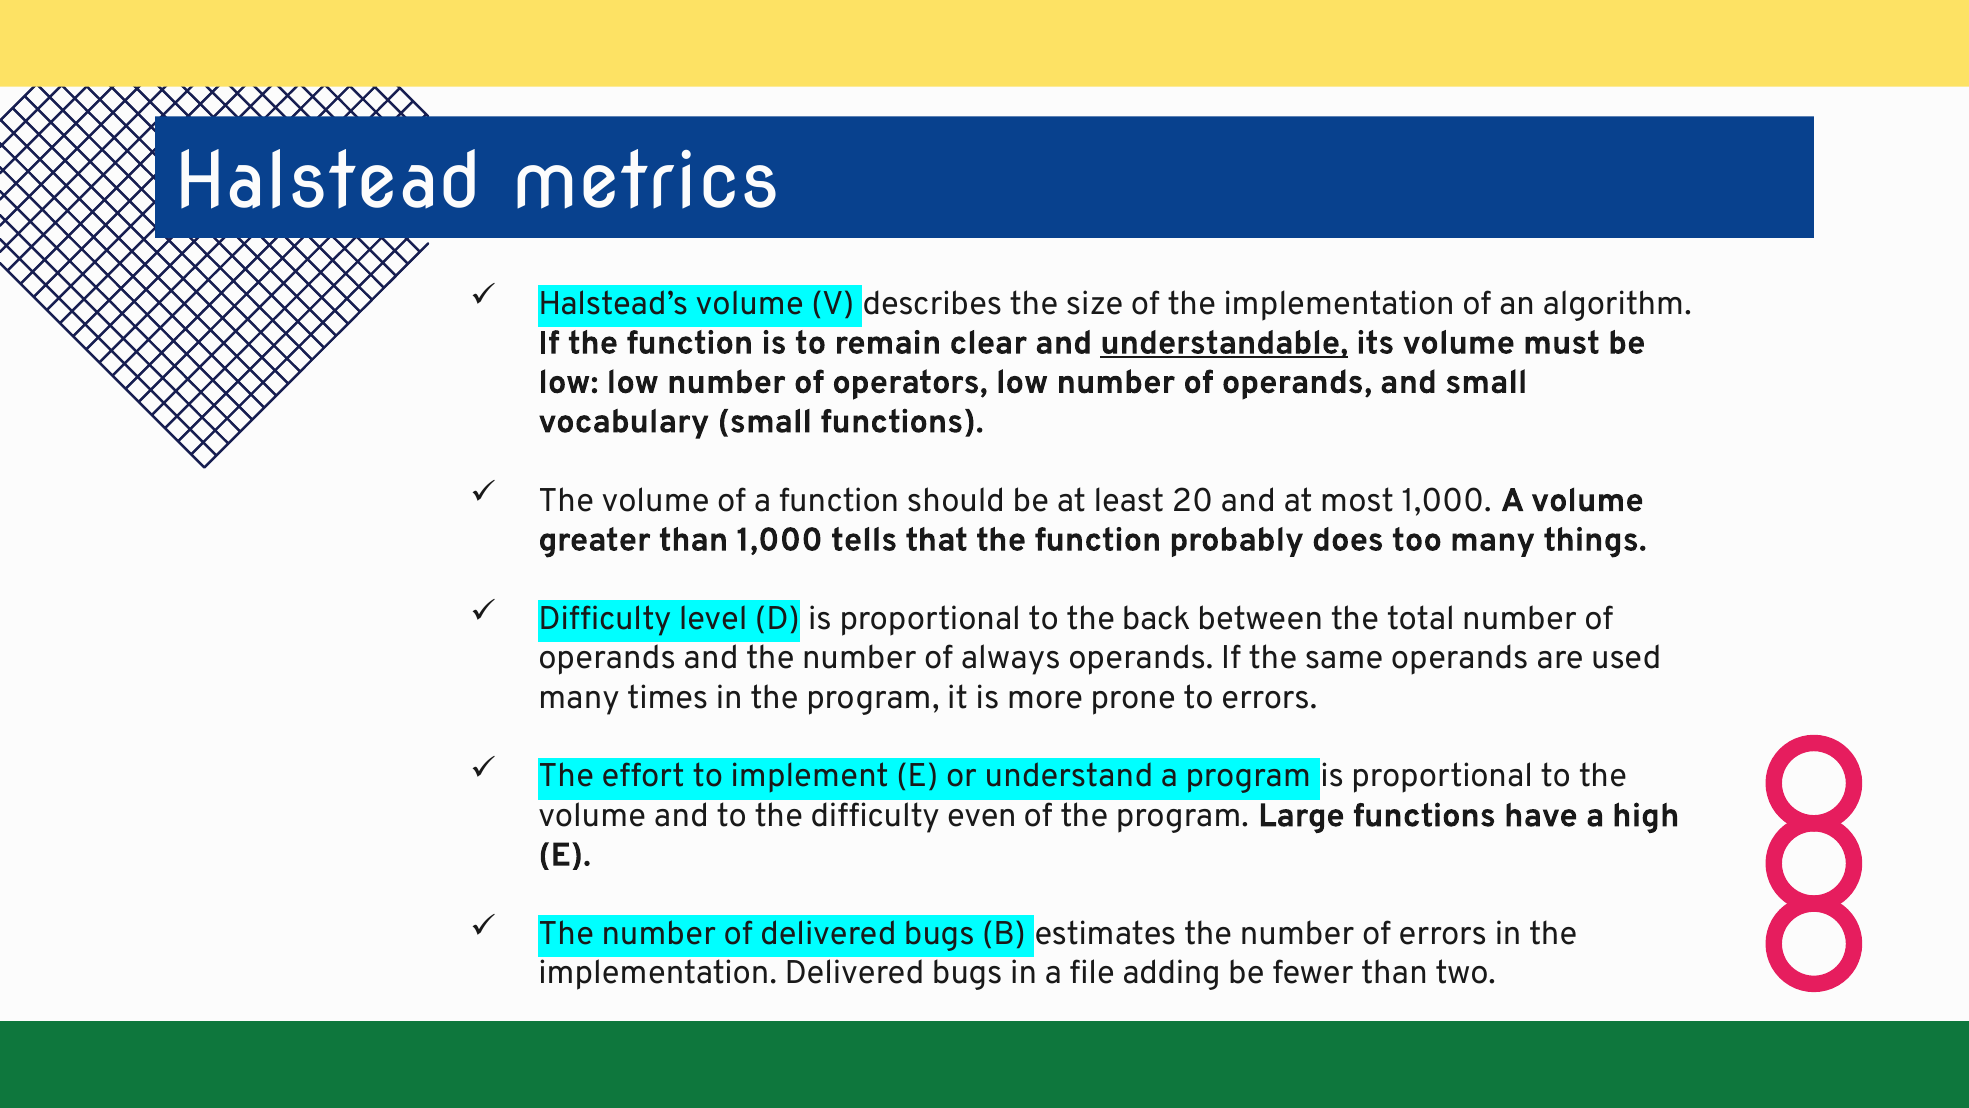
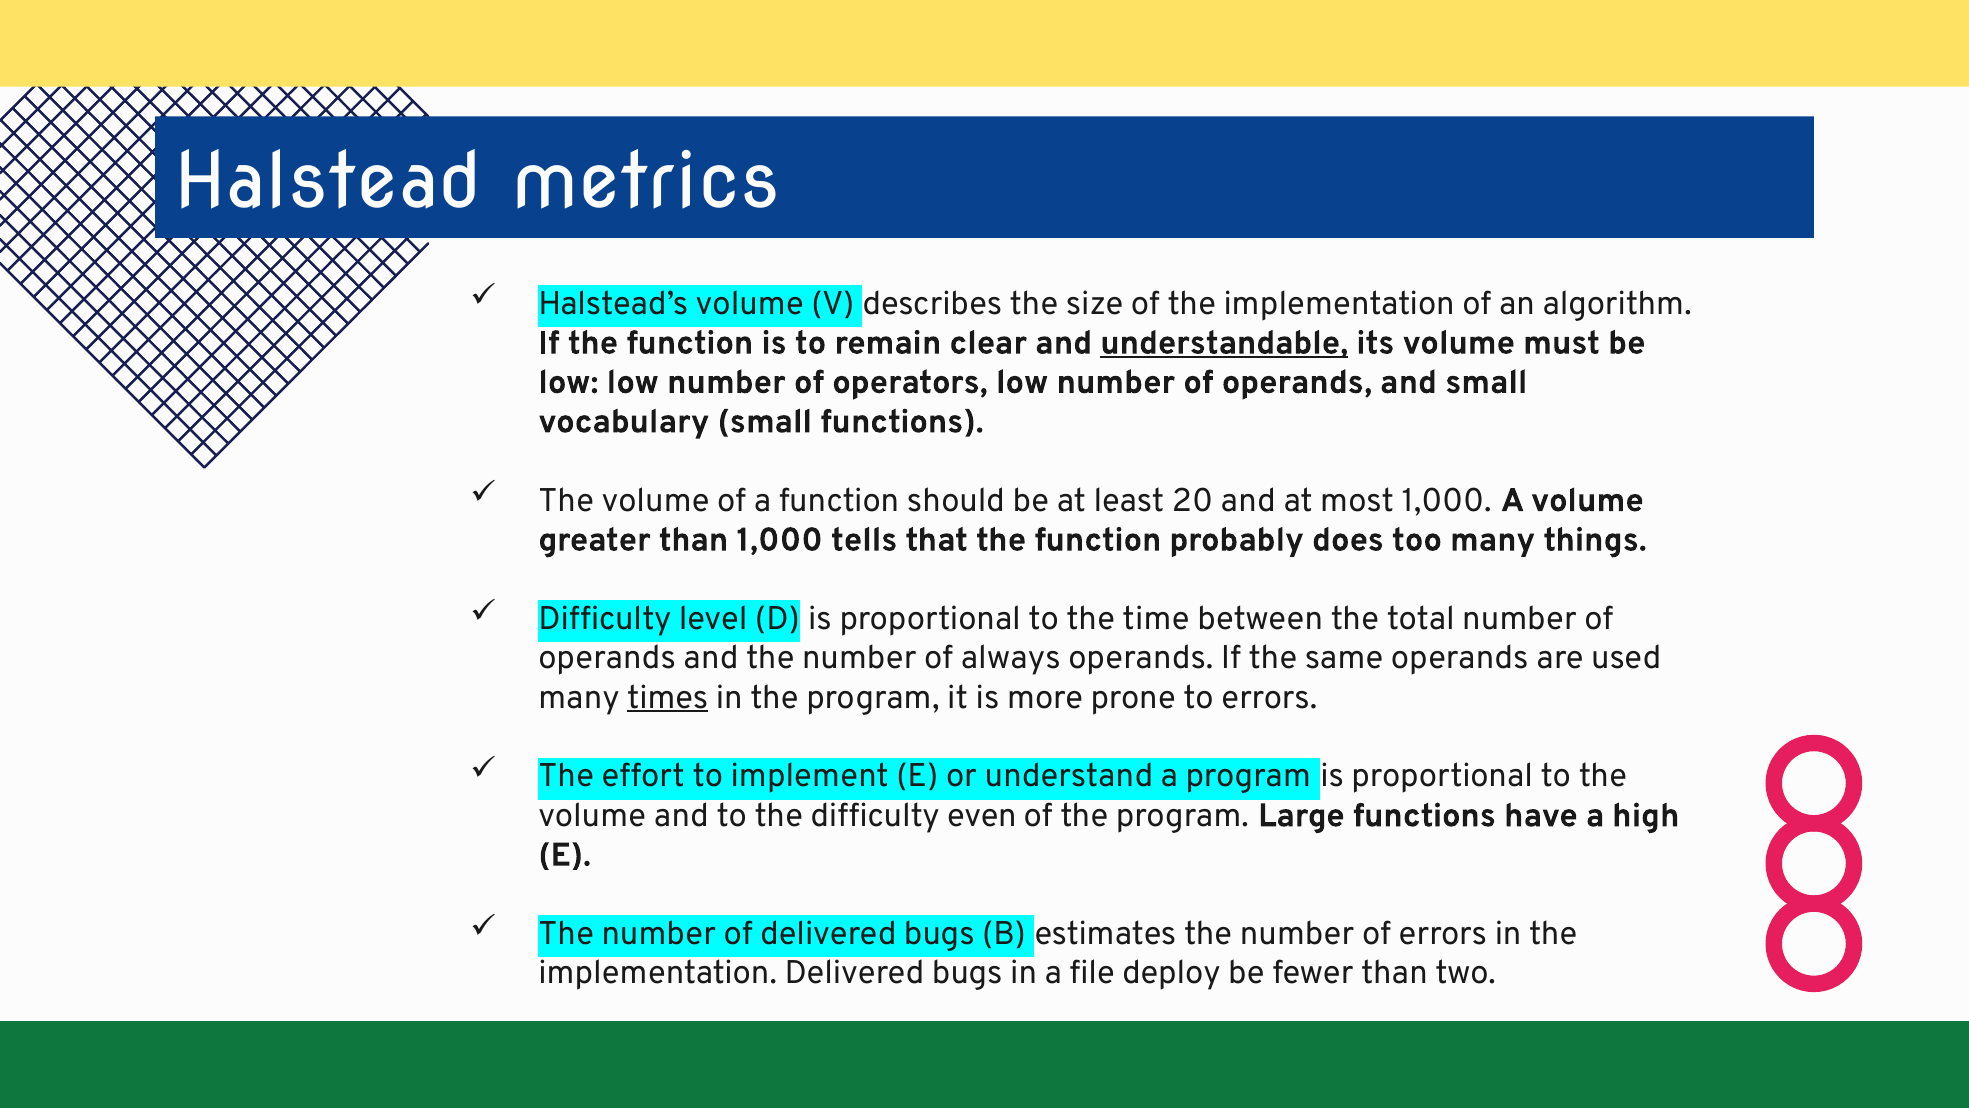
back: back -> time (1156, 618)
times underline: none -> present (668, 697)
adding: adding -> deploy (1172, 973)
